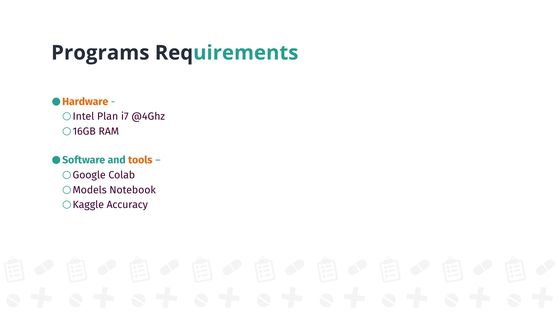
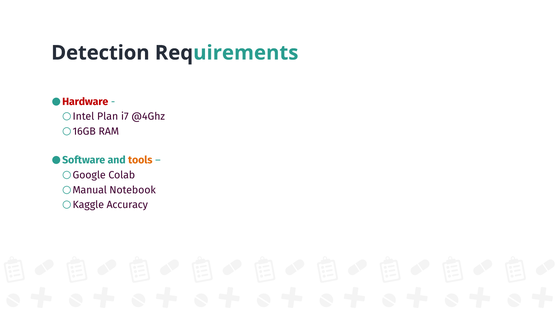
Programs: Programs -> Detection (100, 53)
Hardware colour: orange -> red (85, 102)
Models: Models -> Manual (90, 190)
